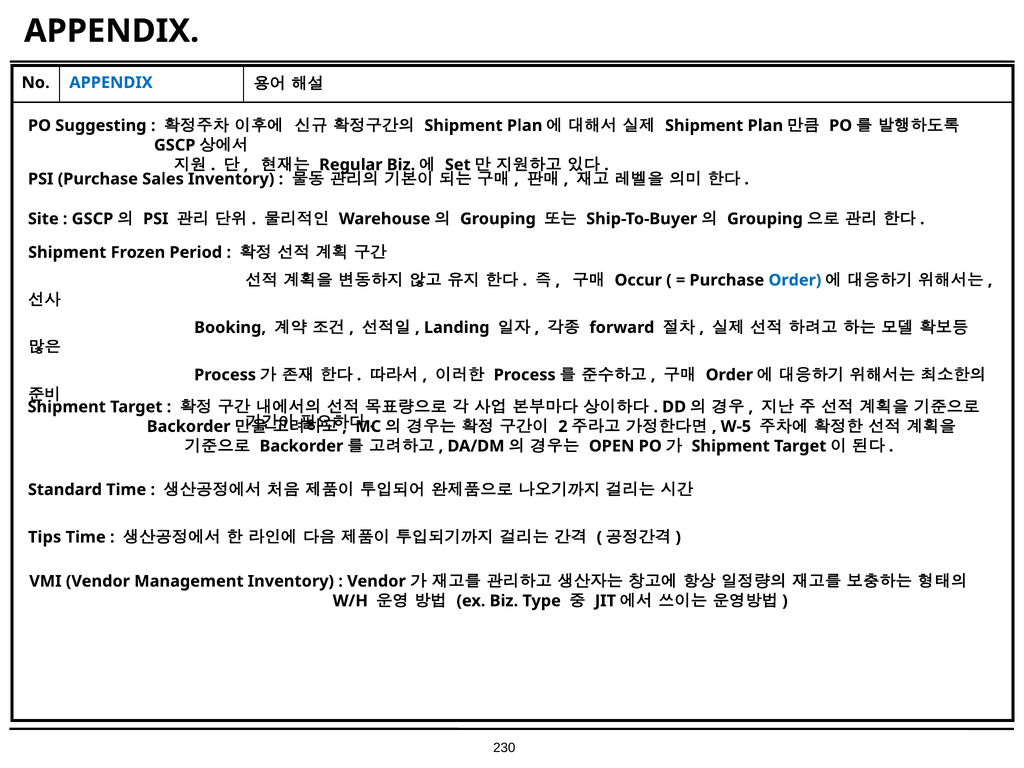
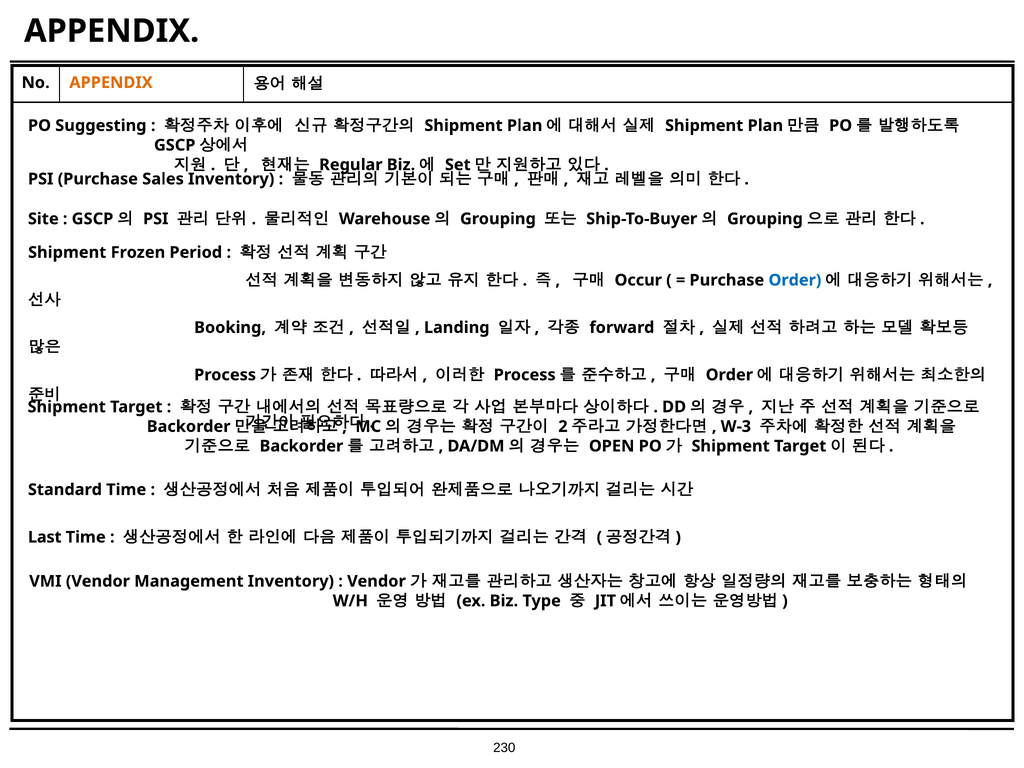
APPENDIX colour: blue -> orange (111, 83)
W-5: W-5 -> W-3 (736, 427)
Tips: Tips -> Last (45, 537)
